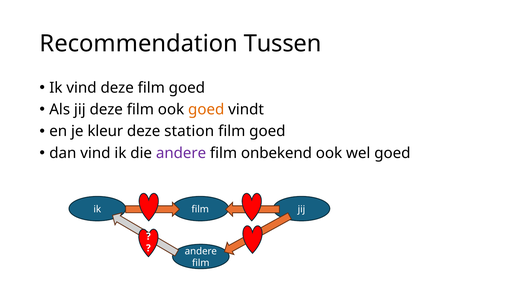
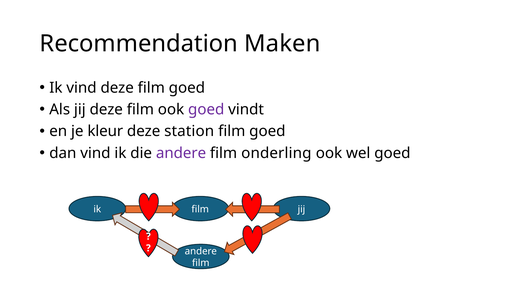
Tussen: Tussen -> Maken (282, 44)
goed colour: orange -> purple (206, 110)
onbekend: onbekend -> onderling (276, 153)
